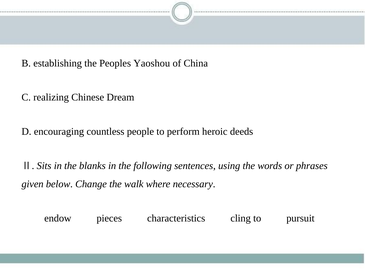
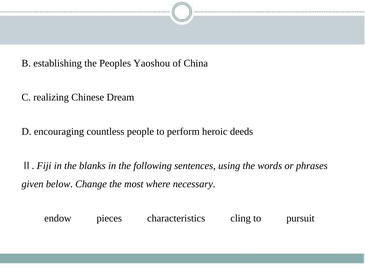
Sits: Sits -> Fiji (44, 166)
walk: walk -> most (134, 184)
